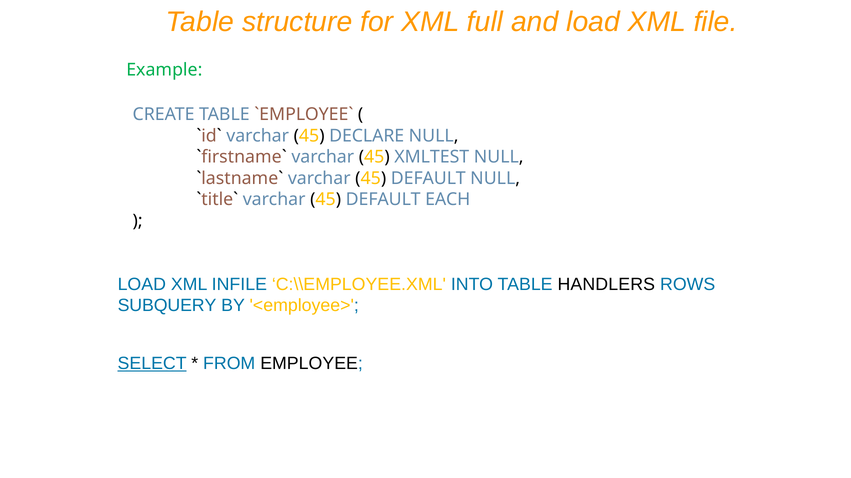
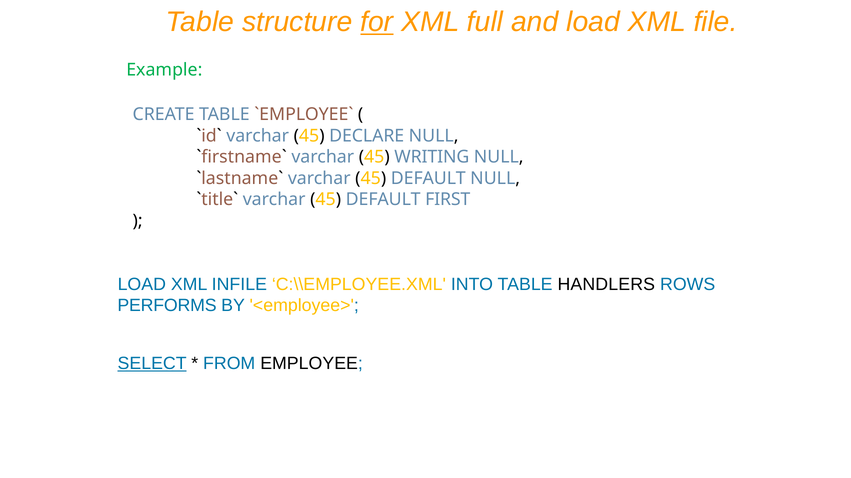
for underline: none -> present (377, 22)
XMLTEST: XMLTEST -> WRITING (432, 157)
EACH: EACH -> FIRST (448, 200)
SUBQUERY: SUBQUERY -> PERFORMS (167, 306)
